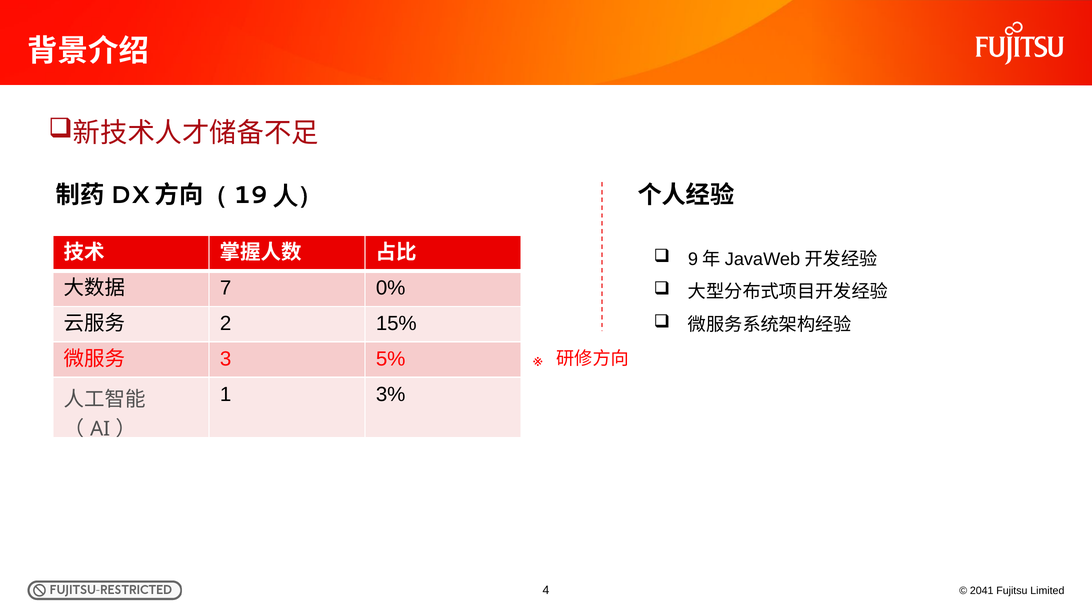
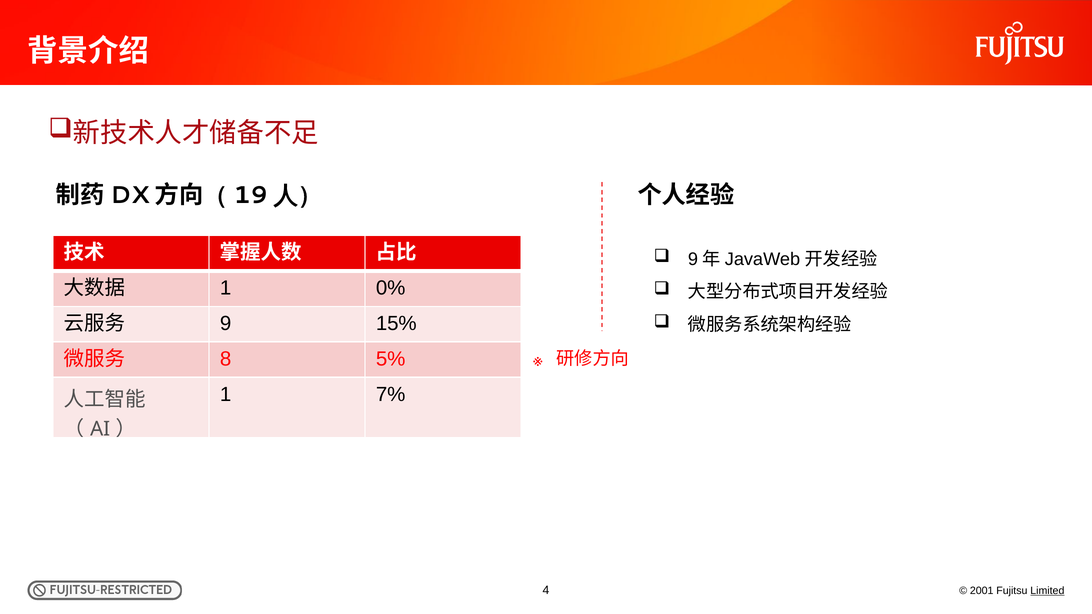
7: 7 -> 1 (226, 288)
2: 2 -> 9 (226, 324)
3: 3 -> 8 (226, 359)
3%: 3% -> 7% (391, 395)
2041: 2041 -> 2001 (982, 591)
Limited underline: none -> present (1047, 591)
